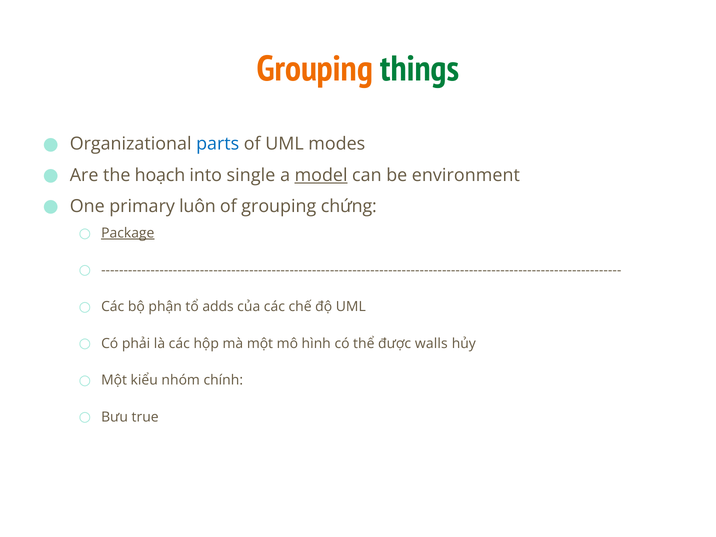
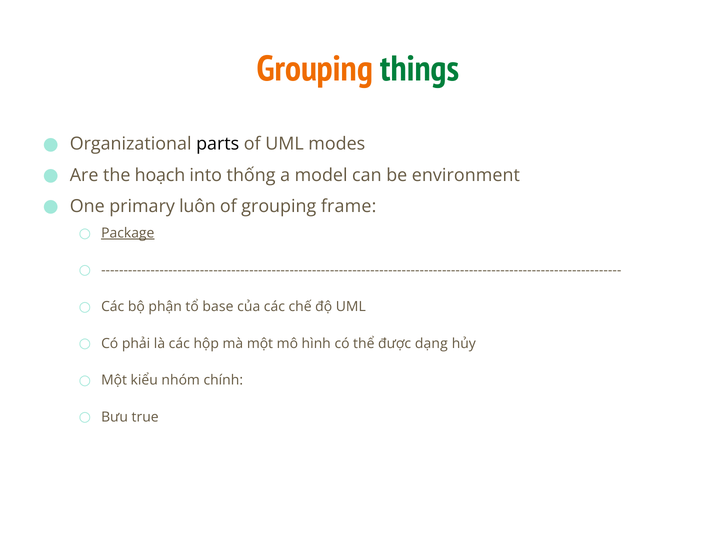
parts colour: blue -> black (218, 144)
single: single -> thống (251, 175)
model underline: present -> none (321, 175)
chứng: chứng -> frame (349, 206)
adds: adds -> base (218, 307)
walls: walls -> dạng (431, 343)
